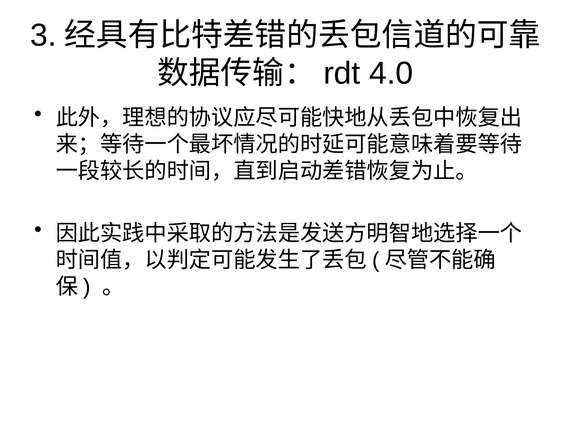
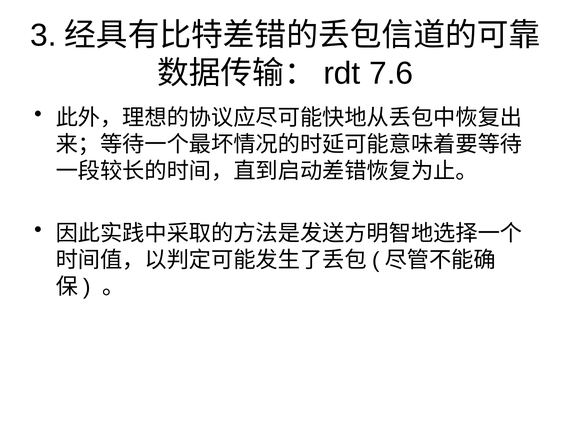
4.0: 4.0 -> 7.6 (391, 73)
